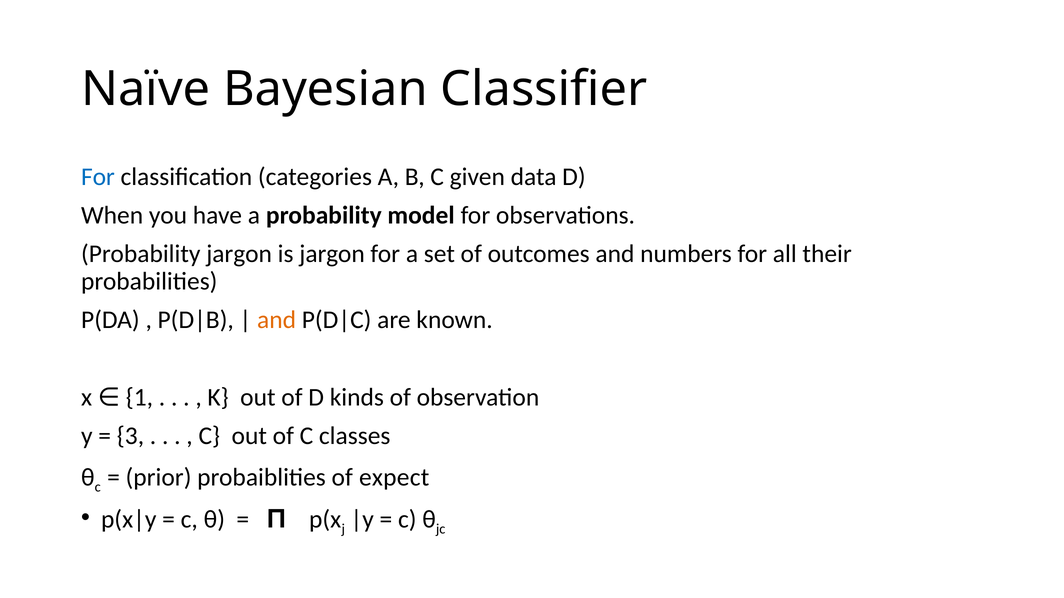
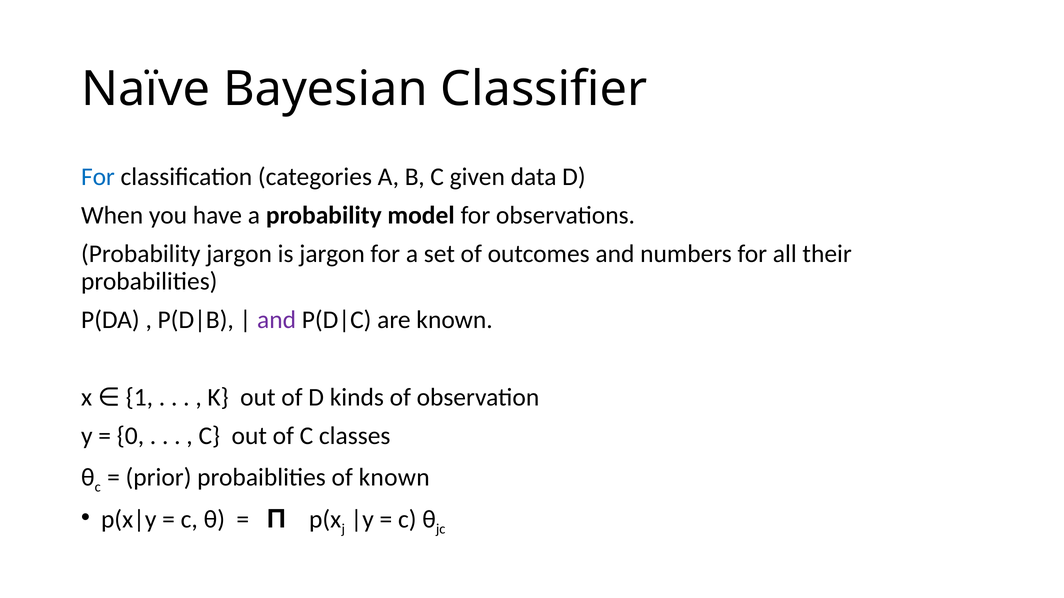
and colour: orange -> purple (277, 320)
3: 3 -> 0 (130, 436)
of expect: expect -> known (394, 478)
